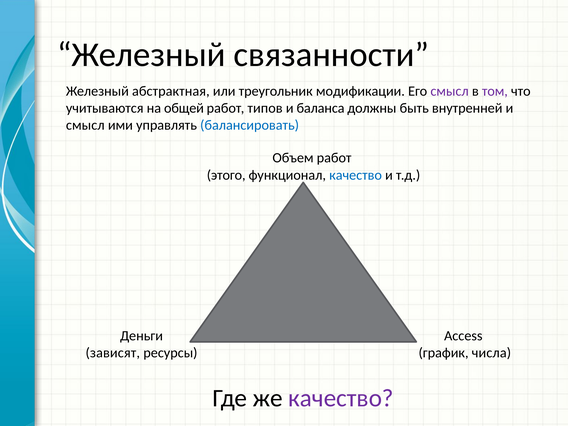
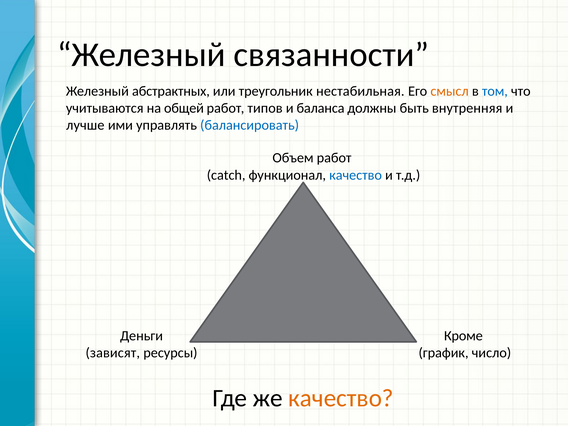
абстрактная: абстрактная -> абстрактных (171, 91)
модификации: модификации -> нестабильная (360, 91)
смысл colour: purple -> orange (450, 91)
том colour: purple -> blue (495, 91)
внутренней: внутренней -> внутренняя (467, 108)
смысл: смысл -> лучше (85, 125)
этого: этого -> catch (226, 175)
Access: Access -> Кроме (463, 336)
числа: числа -> число (491, 353)
качество colour: purple -> orange (341, 398)
